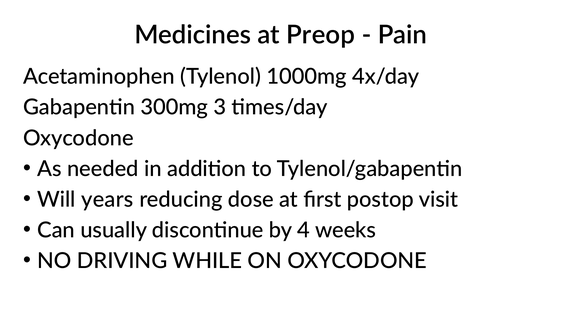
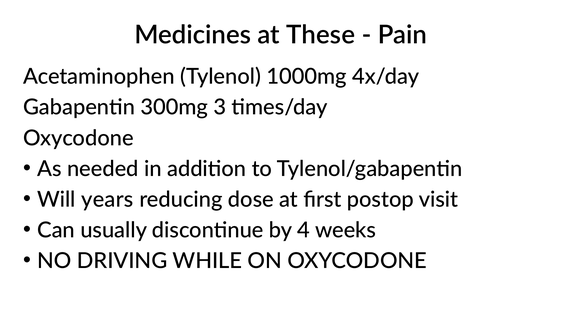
Preop: Preop -> These (321, 35)
